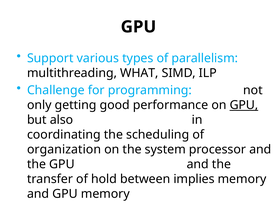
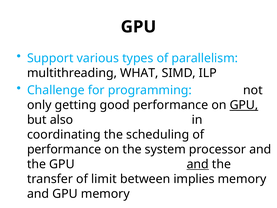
organization: organization -> performance (64, 149)
and underline: none -> present (198, 164)
hold: hold -> limit (104, 179)
